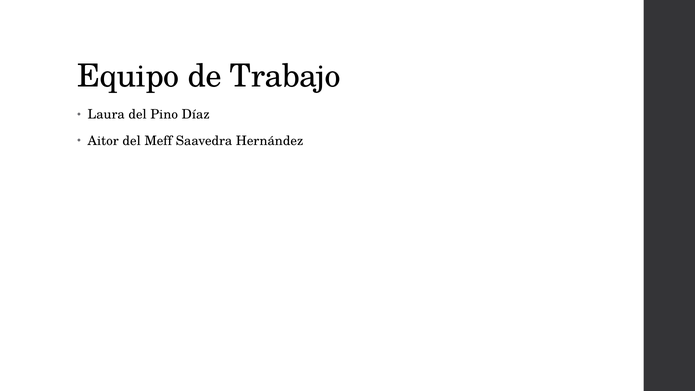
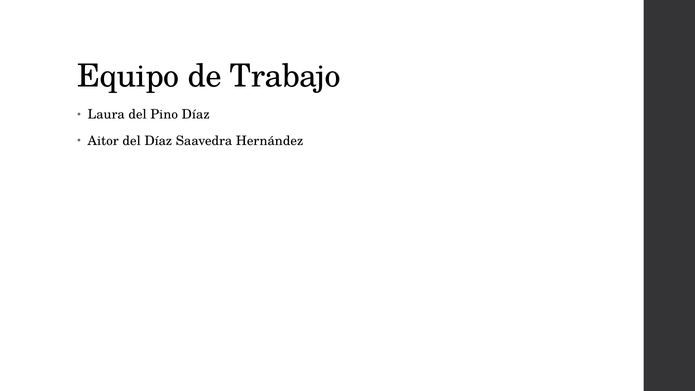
del Meff: Meff -> Díaz (158, 141)
